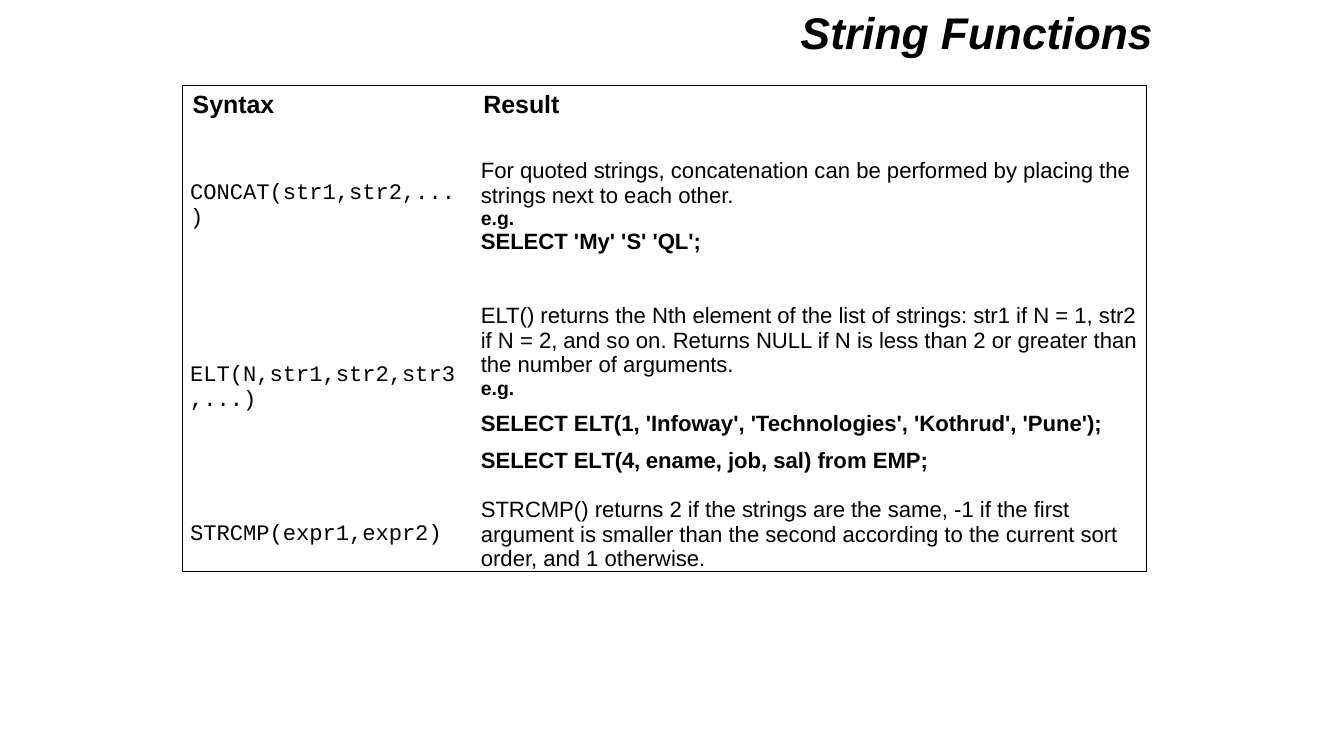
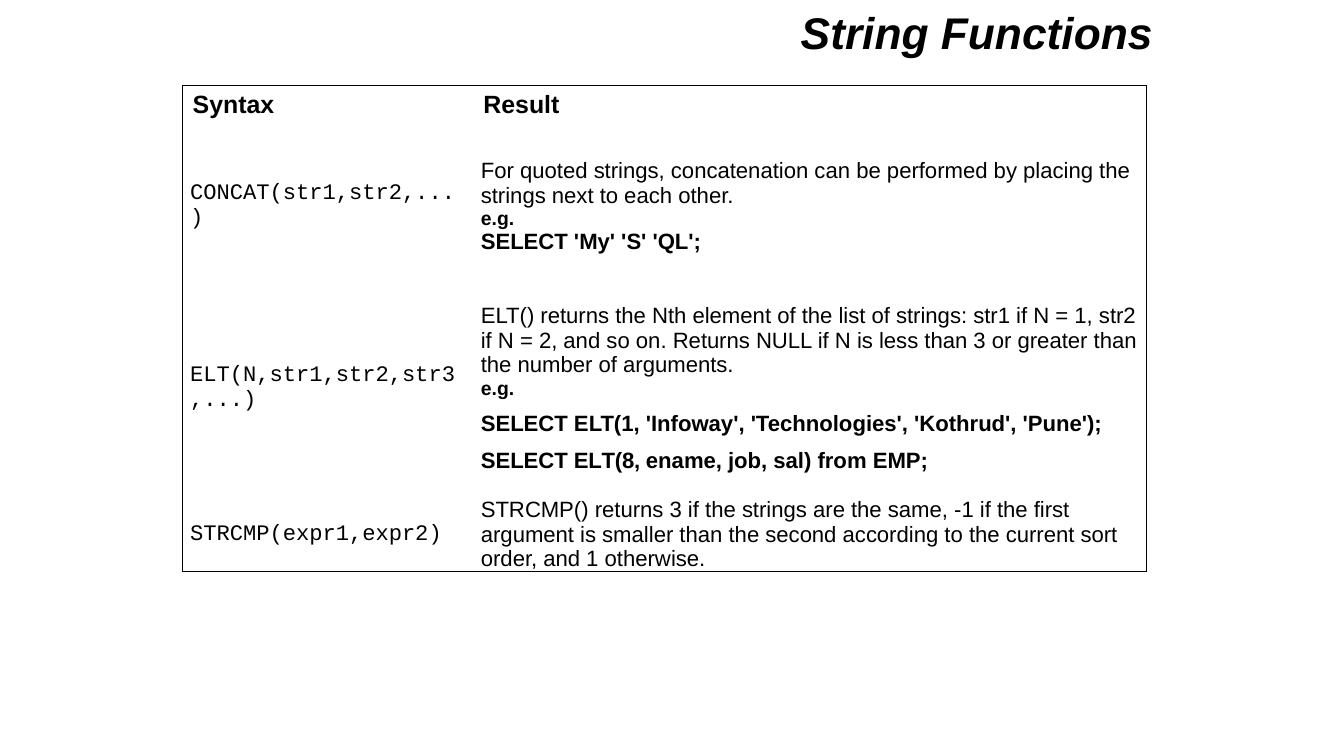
than 2: 2 -> 3 (980, 341)
ELT(4: ELT(4 -> ELT(8 (607, 461)
returns 2: 2 -> 3 (676, 510)
